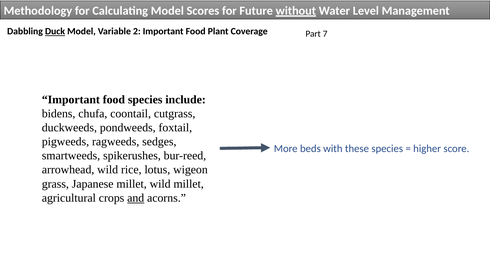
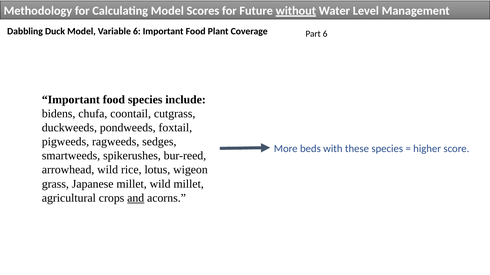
Duck underline: present -> none (55, 32)
Variable 2: 2 -> 6 (137, 32)
Part 7: 7 -> 6 (325, 34)
